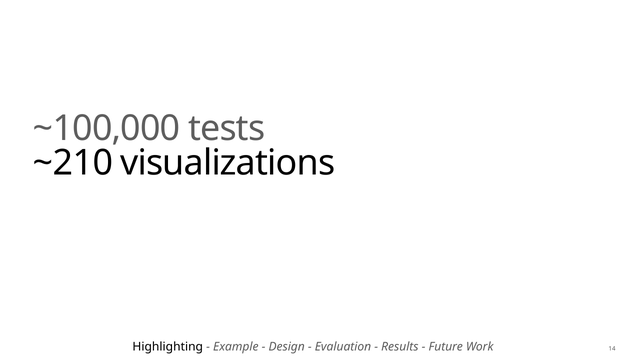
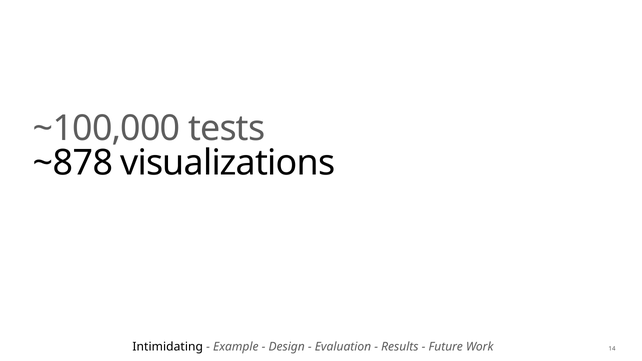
~210: ~210 -> ~878 (73, 163)
Highlighting: Highlighting -> Intimidating (168, 347)
